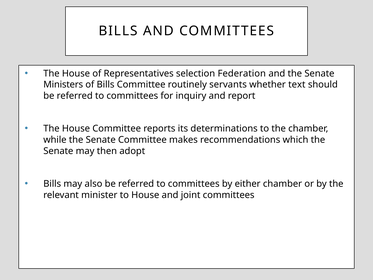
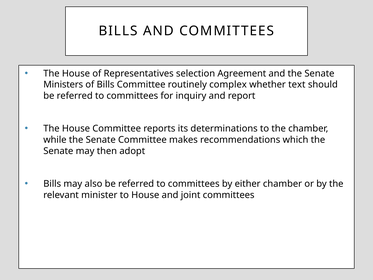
Federation: Federation -> Agreement (242, 73)
servants: servants -> complex (228, 85)
